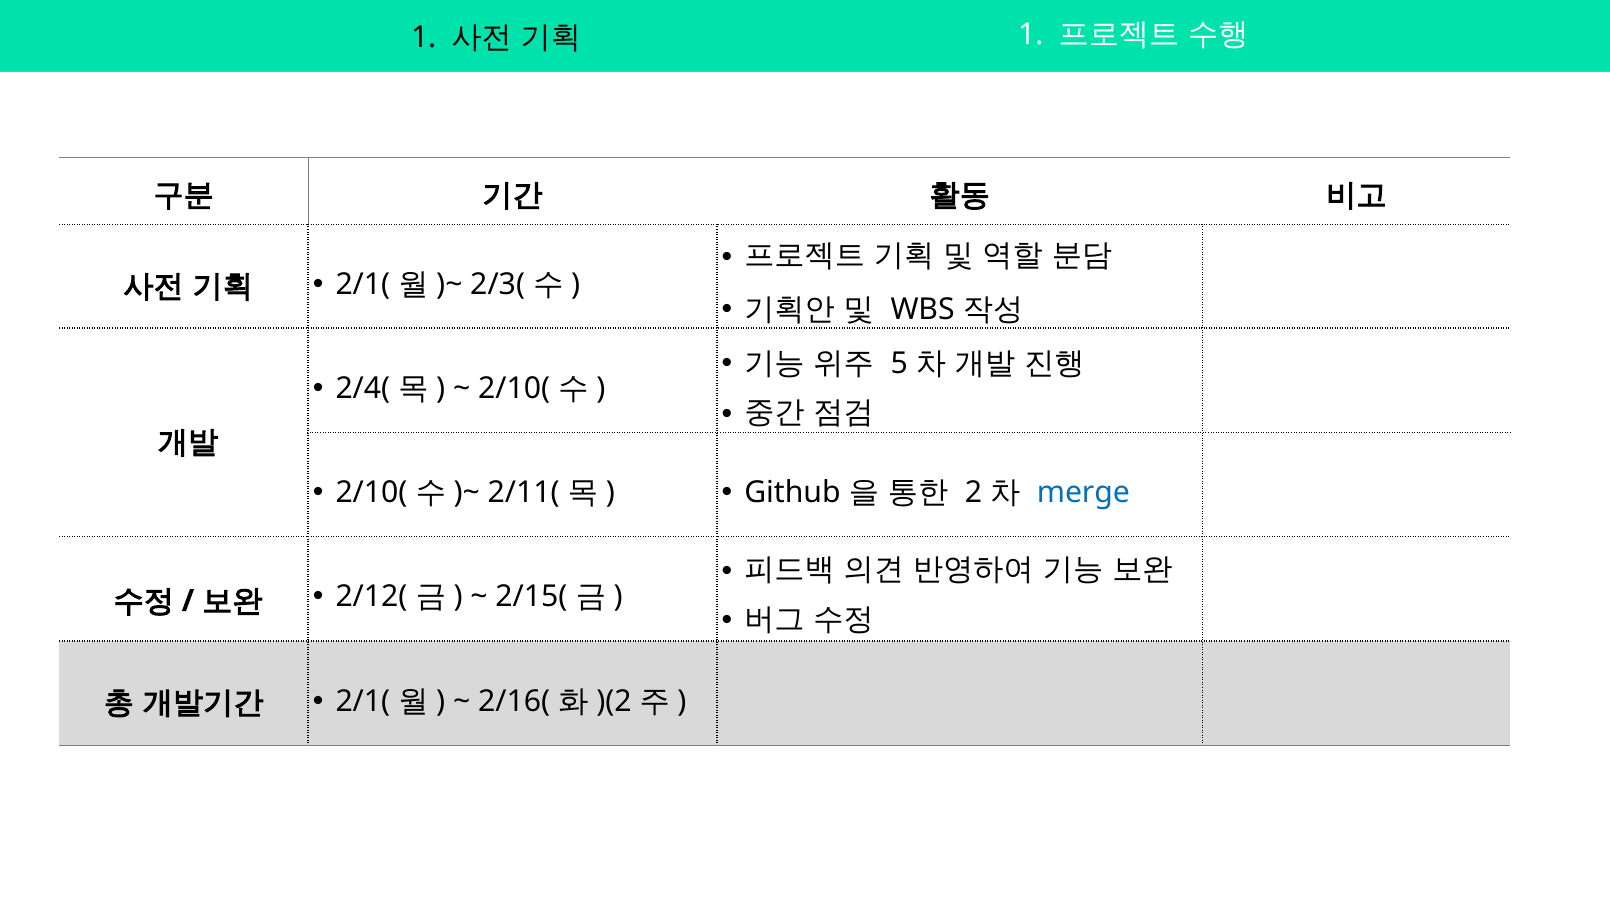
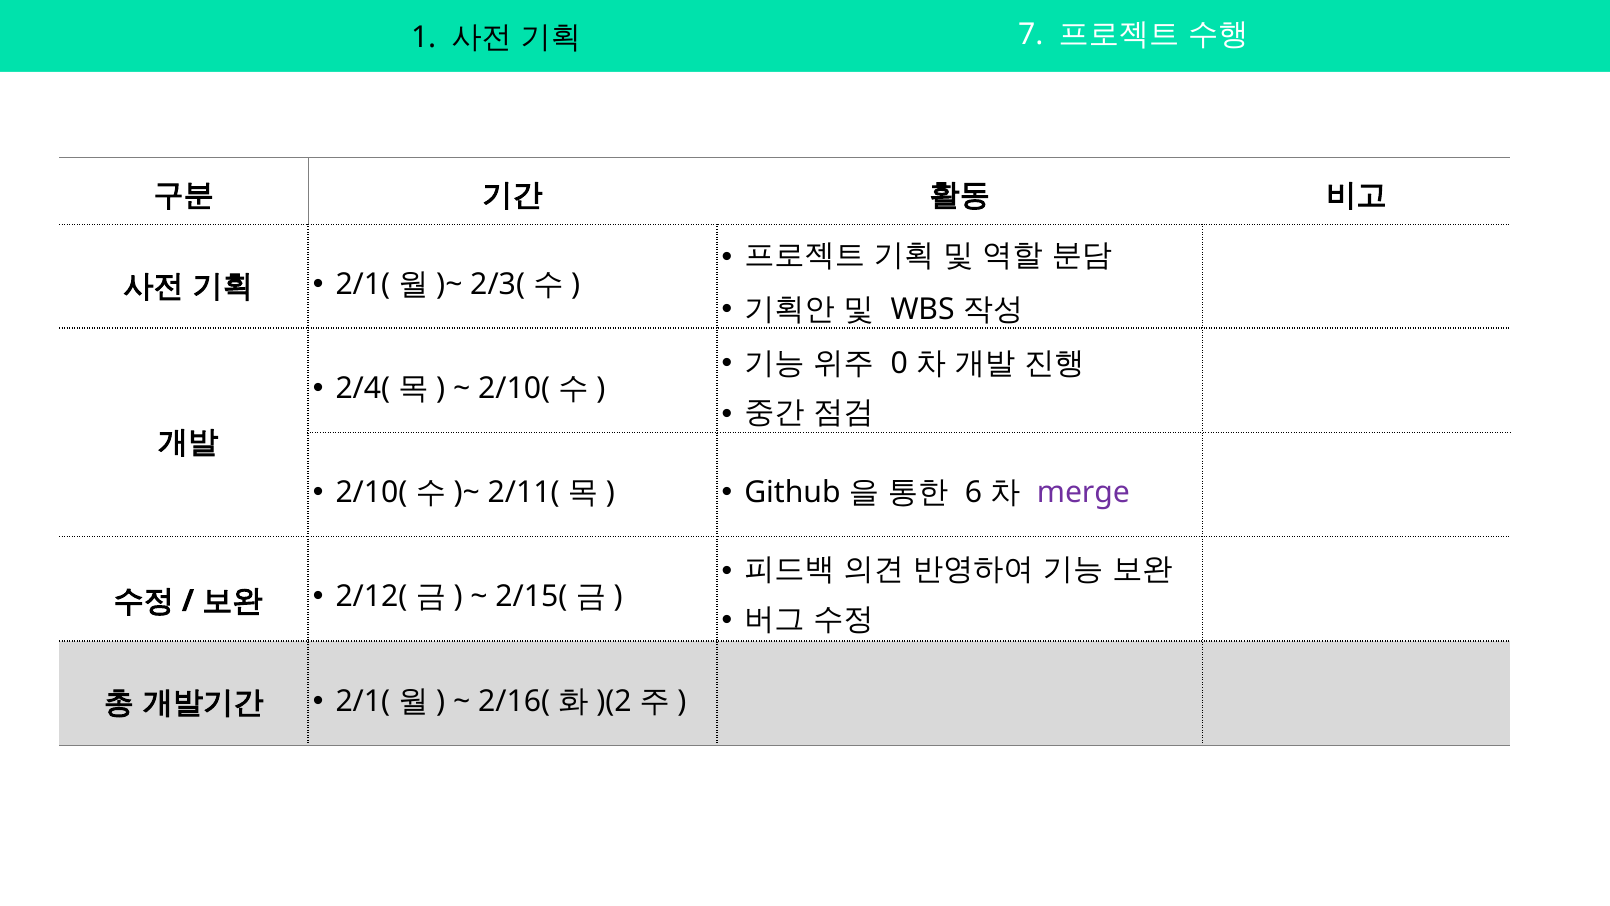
1: 1 -> 7 (1031, 35)
5: 5 -> 0 (899, 363)
2: 2 -> 6 (974, 492)
merge colour: blue -> purple (1083, 492)
